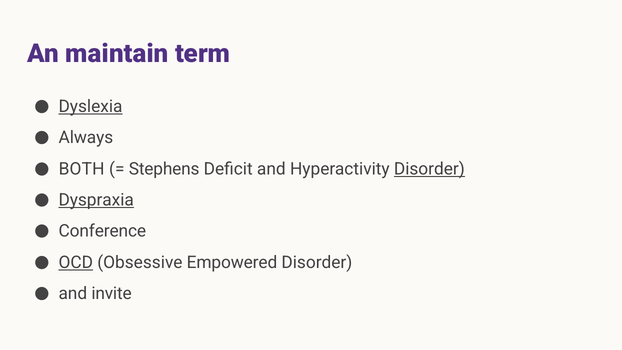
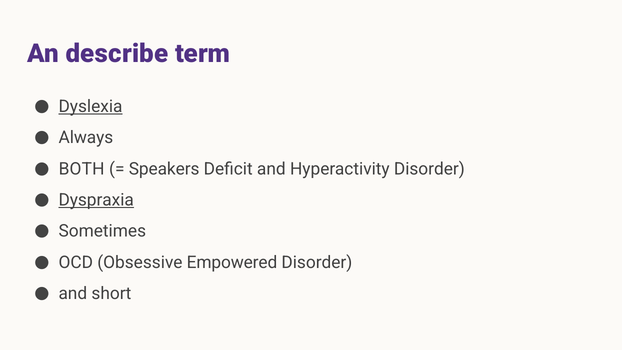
maintain: maintain -> describe (117, 54)
Stephens: Stephens -> Speakers (164, 169)
Disorder underline: present -> none (429, 169)
Conference: Conference -> Sometimes (102, 231)
OCD underline: present -> none (76, 262)
invite: invite -> short (111, 293)
